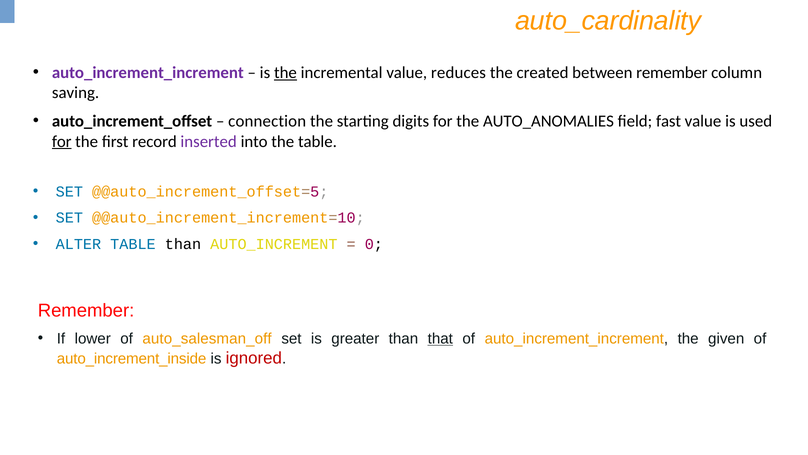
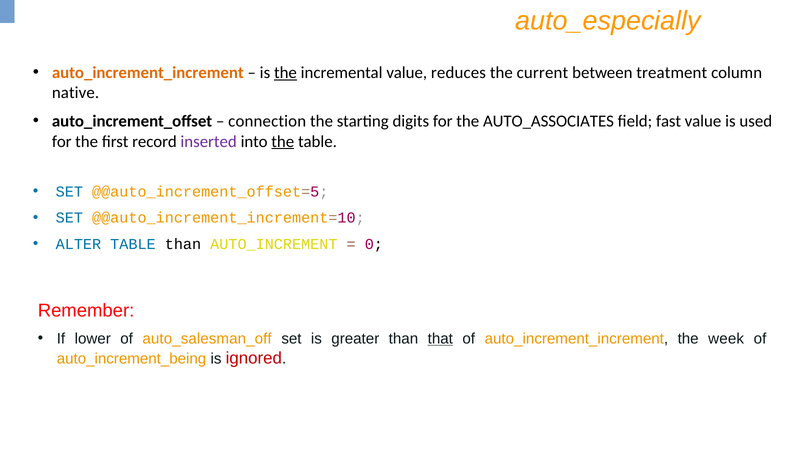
auto_cardinality: auto_cardinality -> auto_especially (608, 21)
auto_increment_increment colour: purple -> orange (148, 73)
created: created -> current (542, 73)
between remember: remember -> treatment (672, 73)
saving: saving -> native (76, 93)
AUTO_ANOMALIES: AUTO_ANOMALIES -> AUTO_ASSOCIATES (548, 121)
for underline: present -> none (62, 141)
the underline: none -> present (283, 141)
given: given -> week (726, 338)
auto_increment_inside: auto_increment_inside -> auto_increment_being (132, 358)
